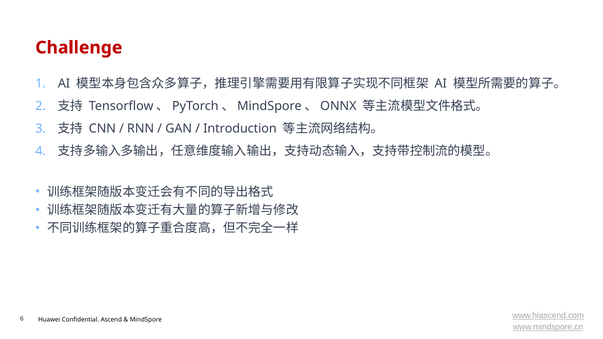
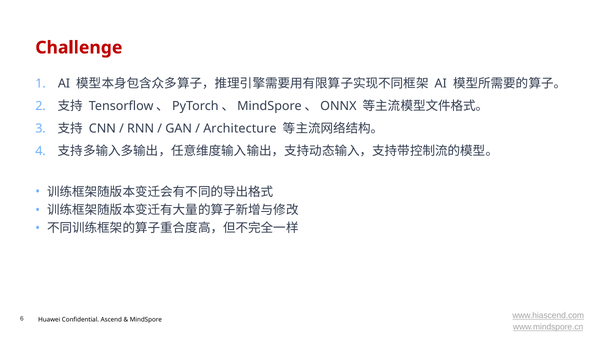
Introduction: Introduction -> Architecture (240, 129)
